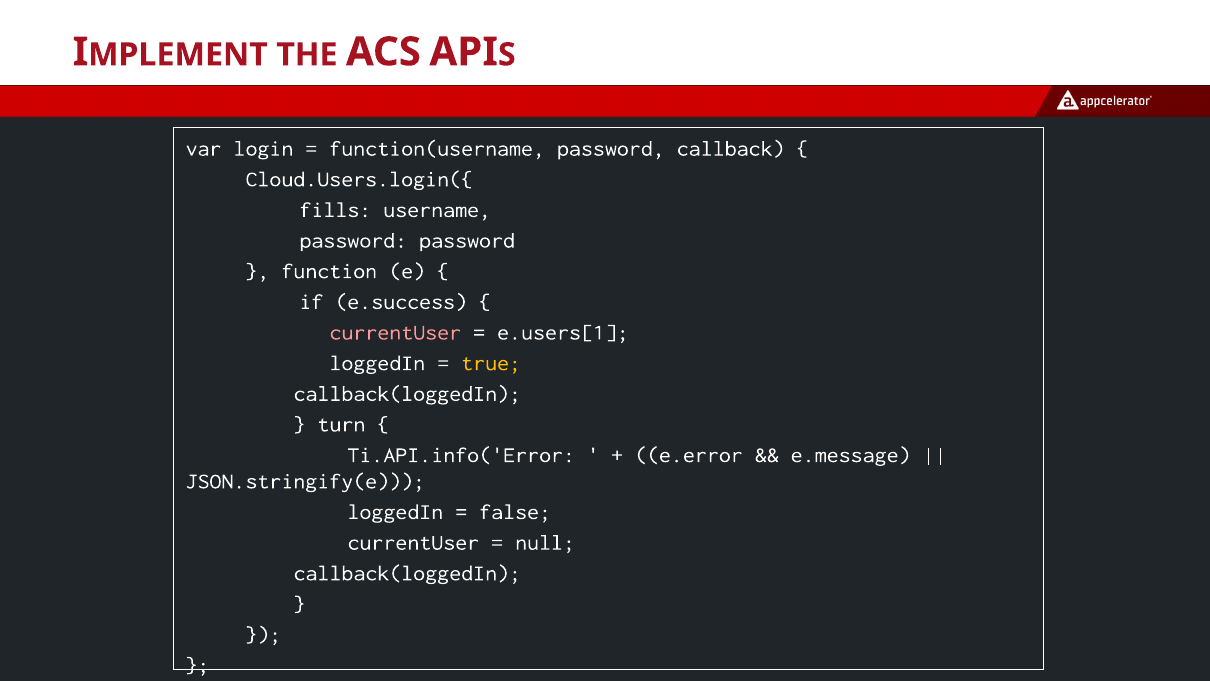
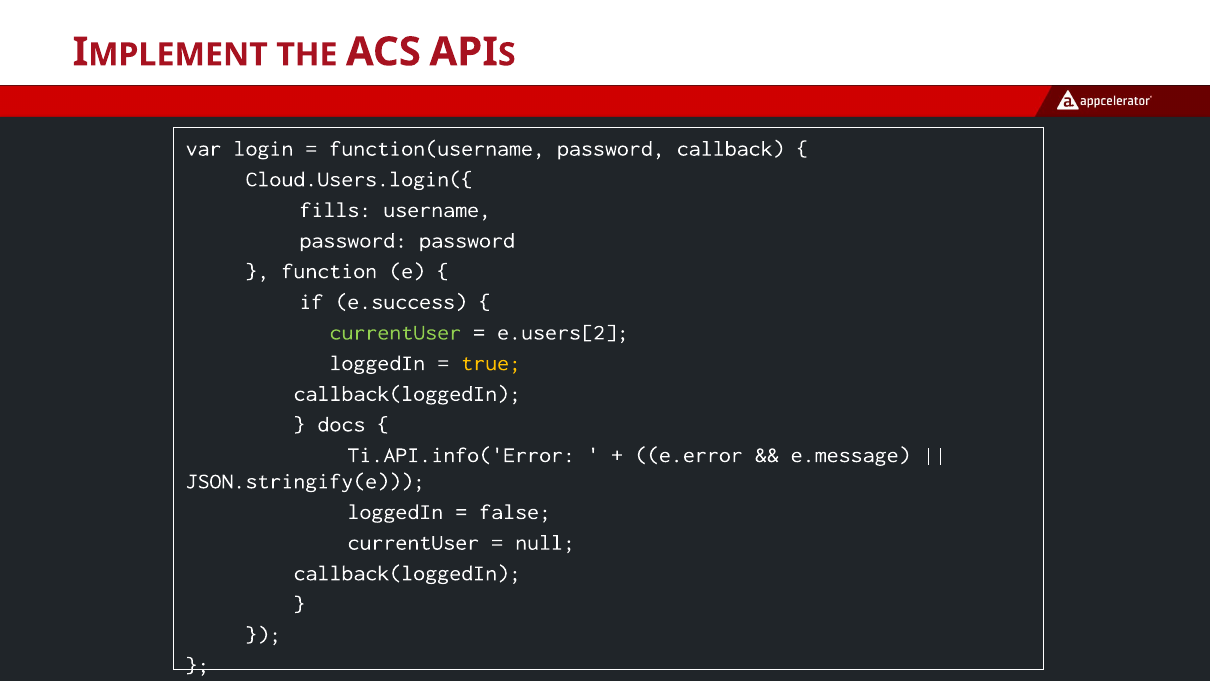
currentUser colour: pink -> light green (395, 332)
e.users[1: e.users[1 -> e.users[2 (563, 332)
turn: turn -> docs (341, 424)
